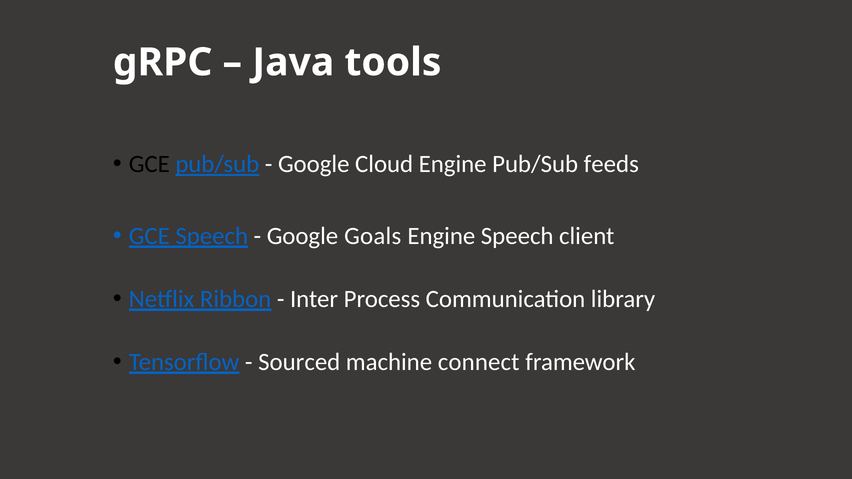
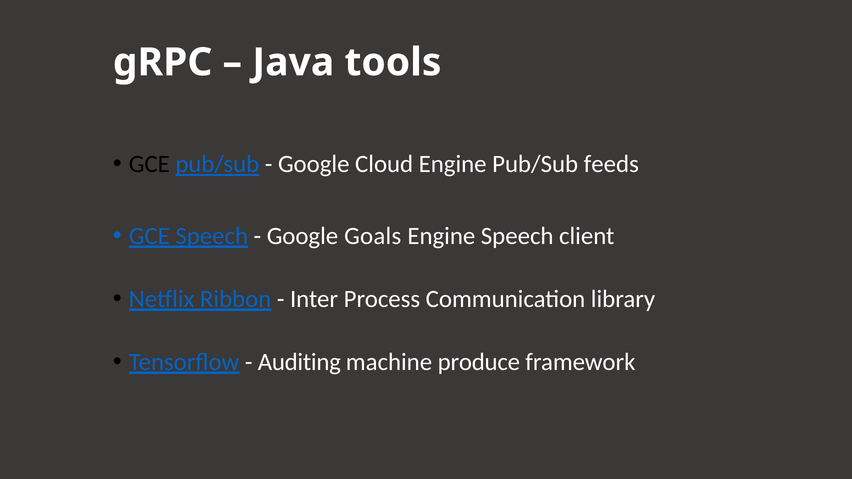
Sourced: Sourced -> Auditing (299, 362)
connect: connect -> produce (479, 362)
